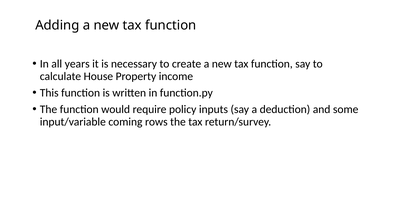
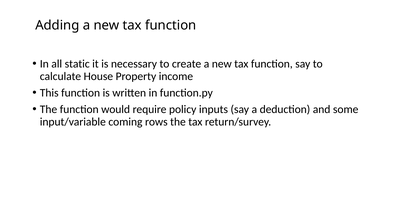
years: years -> static (77, 64)
